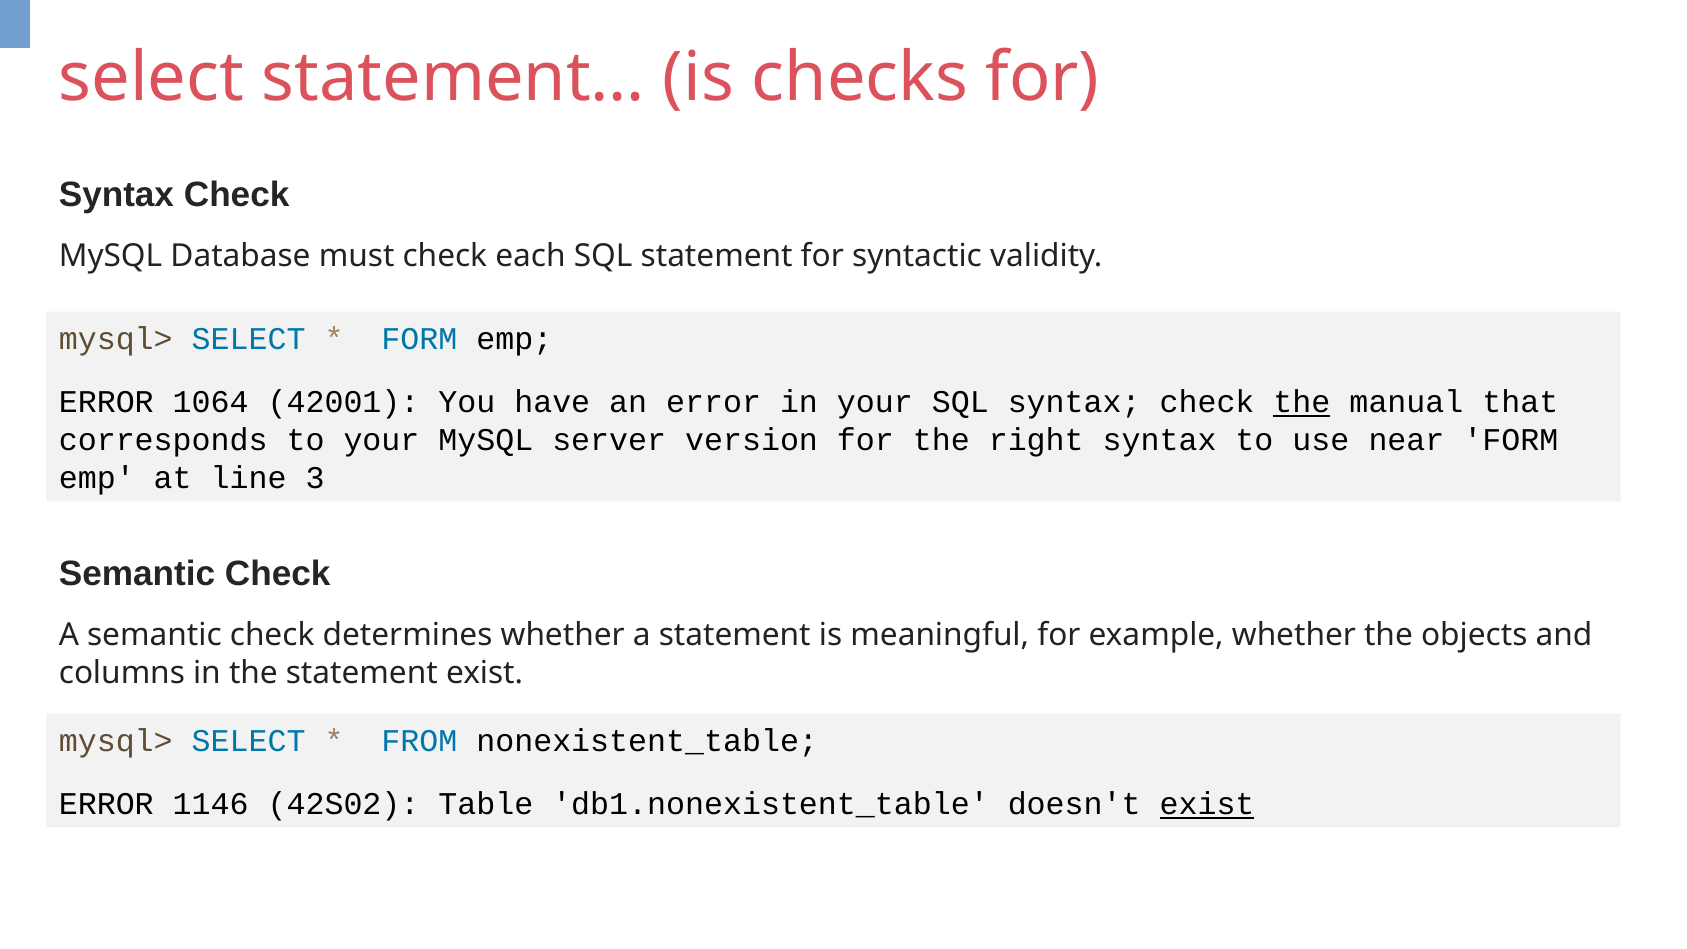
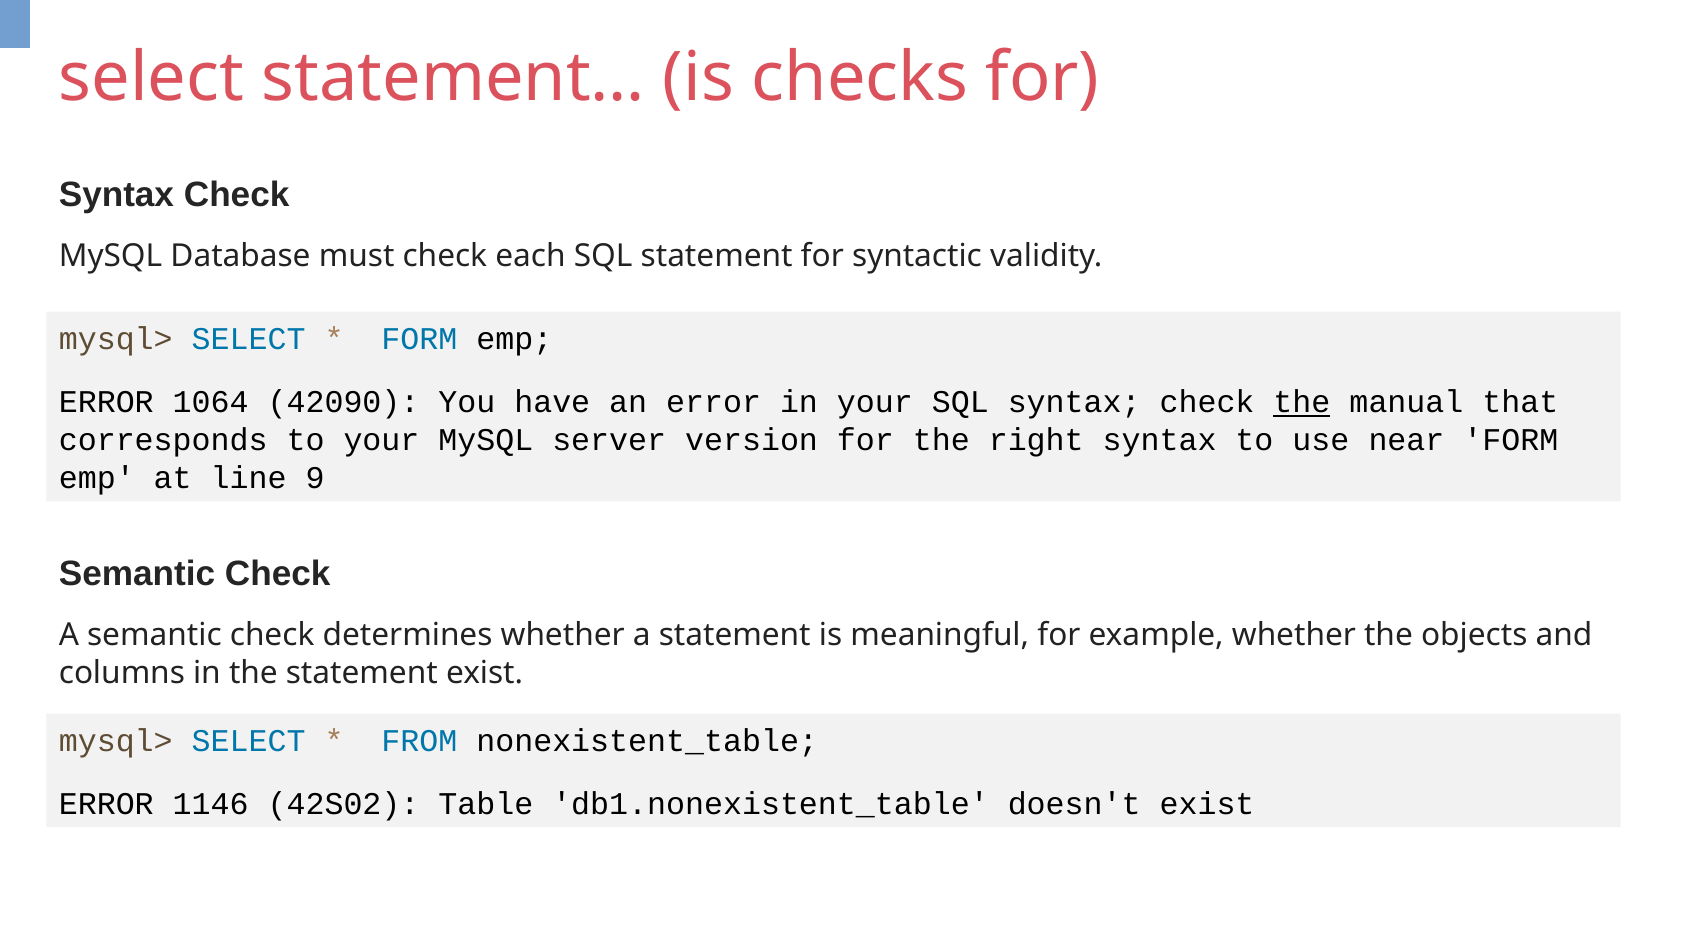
42001: 42001 -> 42090 (344, 402)
3: 3 -> 9 (315, 478)
exist underline: present -> none (1207, 804)
